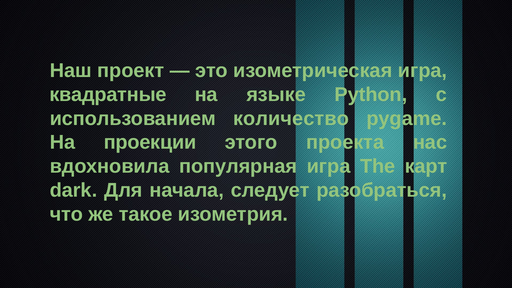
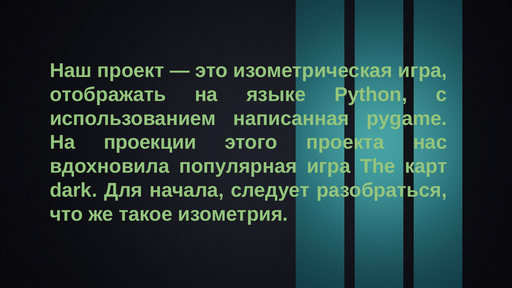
квадратные: квадратные -> отображать (108, 95)
количество: количество -> написанная (291, 119)
